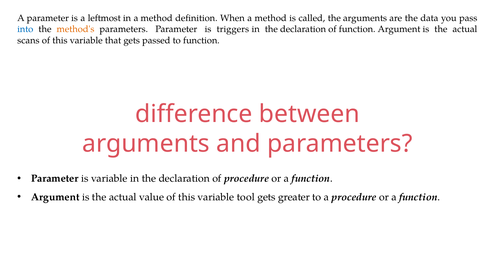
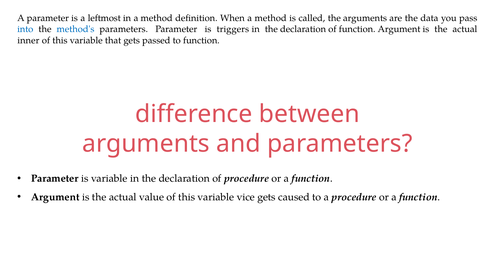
method's colour: orange -> blue (76, 29)
scans: scans -> inner (28, 40)
tool: tool -> vice (246, 197)
greater: greater -> caused (294, 197)
